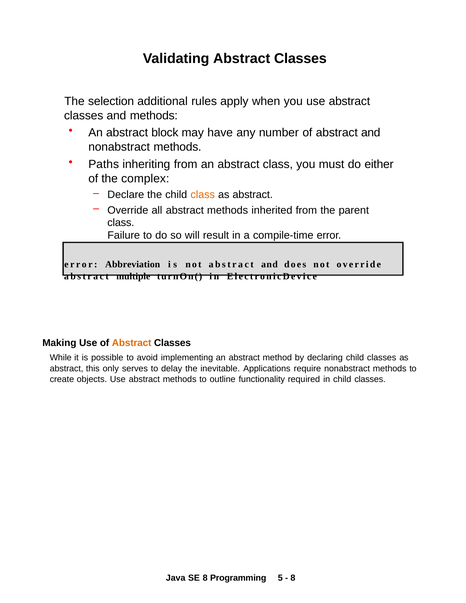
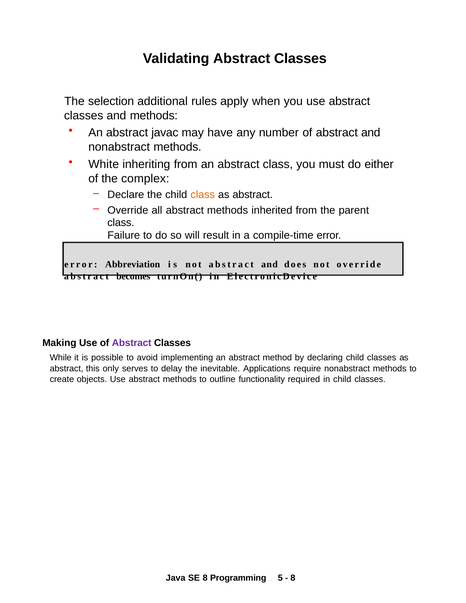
block: block -> javac (165, 133)
Paths: Paths -> White (104, 164)
multiple: multiple -> becomes (133, 276)
Abstract colour: orange -> purple (132, 343)
